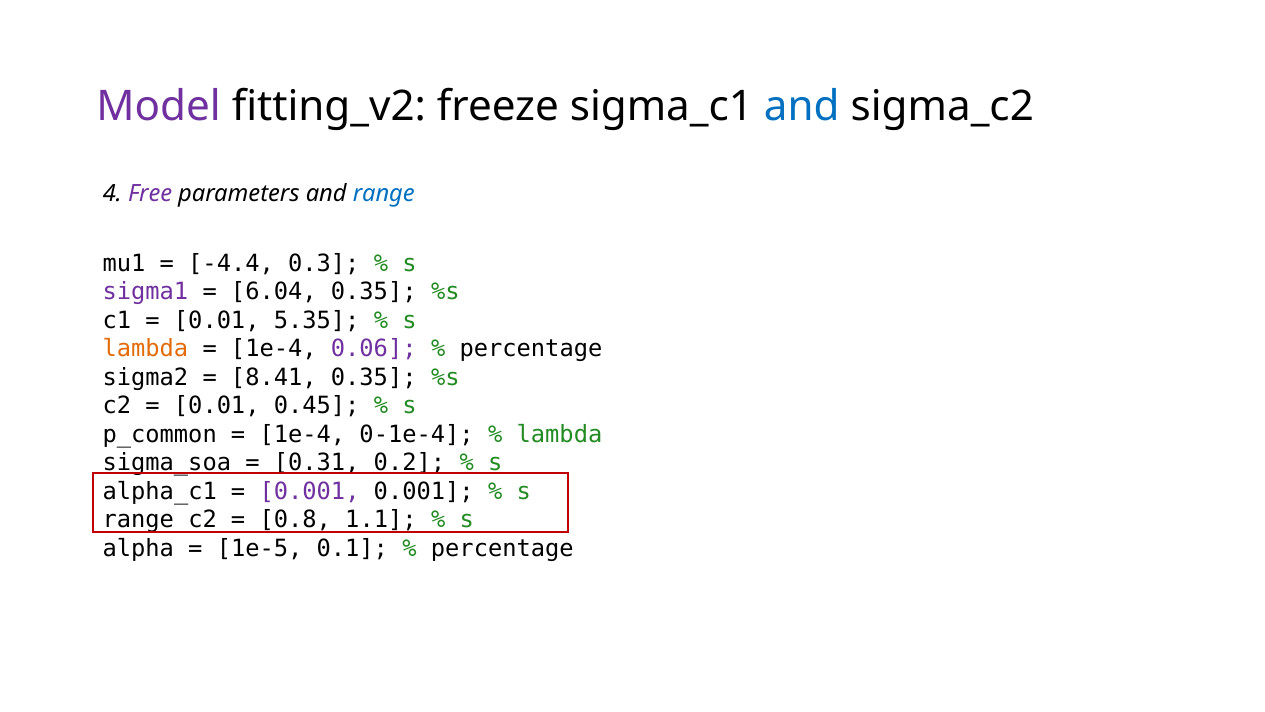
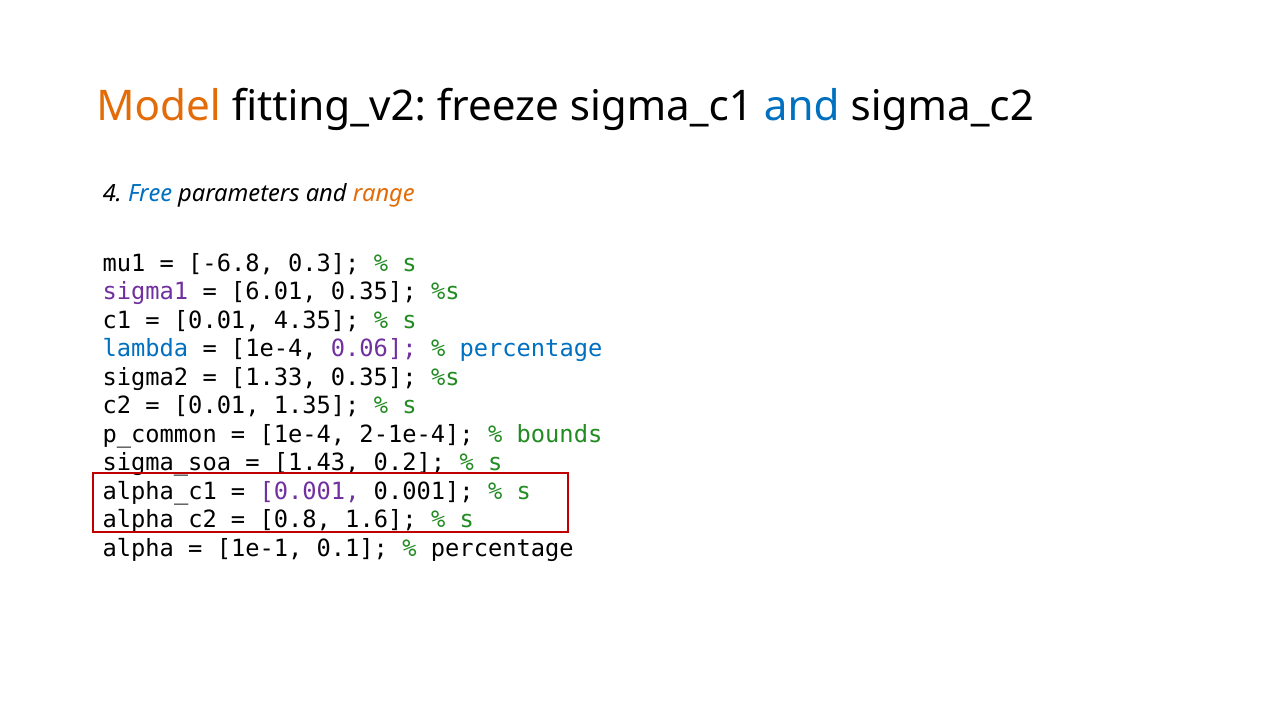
Model colour: purple -> orange (159, 106)
Free colour: purple -> blue (150, 194)
range colour: blue -> orange (384, 194)
-4.4: -4.4 -> -6.8 (231, 263)
6.04: 6.04 -> 6.01 (274, 292)
5.35: 5.35 -> 4.35 (317, 320)
lambda colour: orange -> blue (145, 349)
percentage colour: black -> blue (531, 349)
8.41: 8.41 -> 1.33 (274, 377)
0.45: 0.45 -> 1.35 (317, 406)
0-1e-4: 0-1e-4 -> 2-1e-4 (417, 434)
lambda: lambda -> bounds (559, 434)
0.31: 0.31 -> 1.43 (317, 463)
range_c2: range_c2 -> alpha_c2 (160, 520)
1.1: 1.1 -> 1.6 (381, 520)
1e-5: 1e-5 -> 1e-1 (260, 548)
